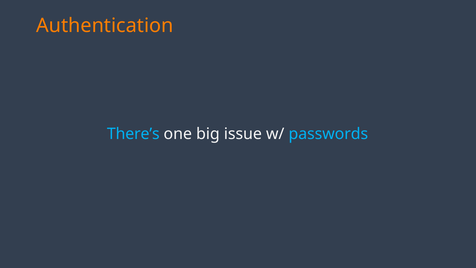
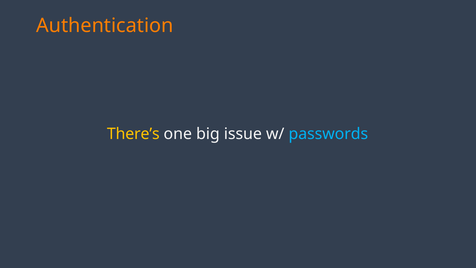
There’s colour: light blue -> yellow (133, 134)
